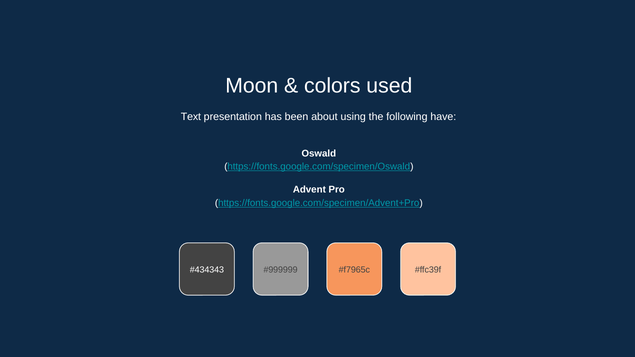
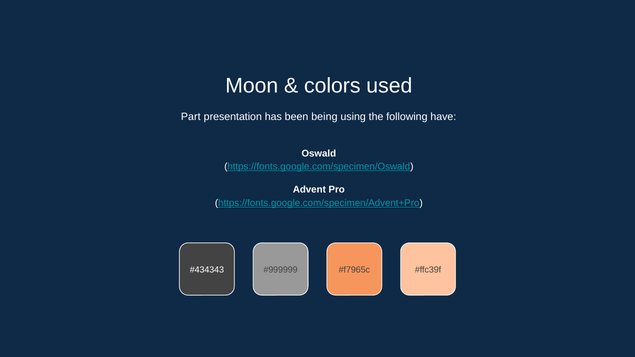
Text: Text -> Part (191, 117)
about: about -> being (324, 117)
